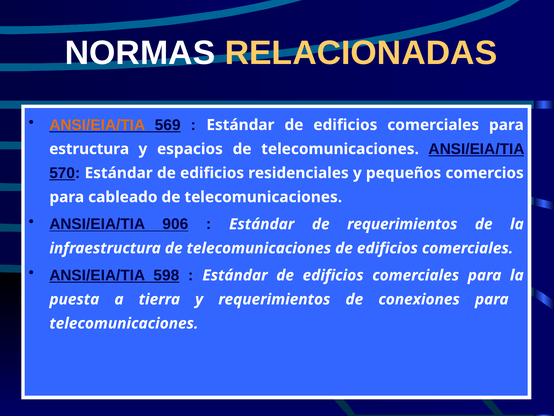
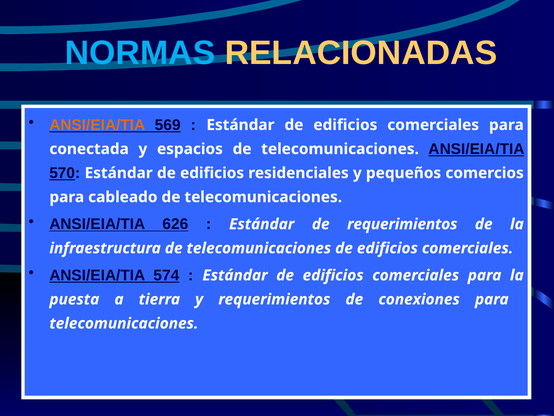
NORMAS colour: white -> light blue (140, 53)
estructura: estructura -> conectada (89, 149)
906: 906 -> 626 (175, 224)
598: 598 -> 574 (167, 275)
